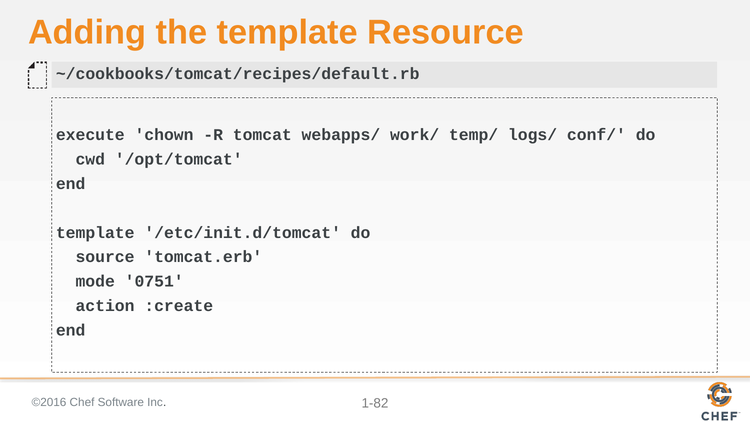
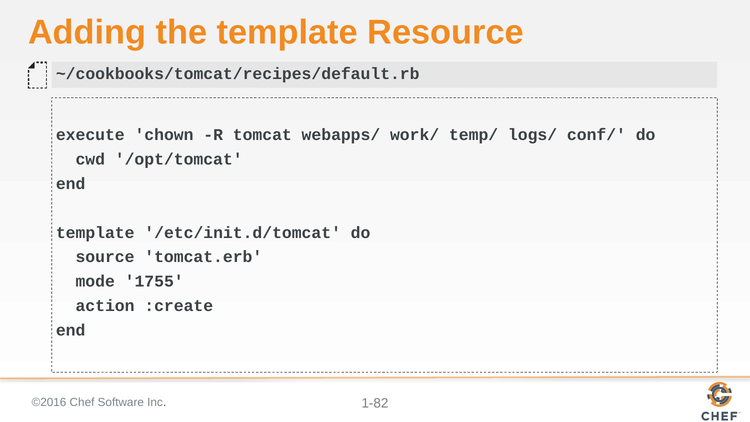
0751: 0751 -> 1755 (154, 281)
